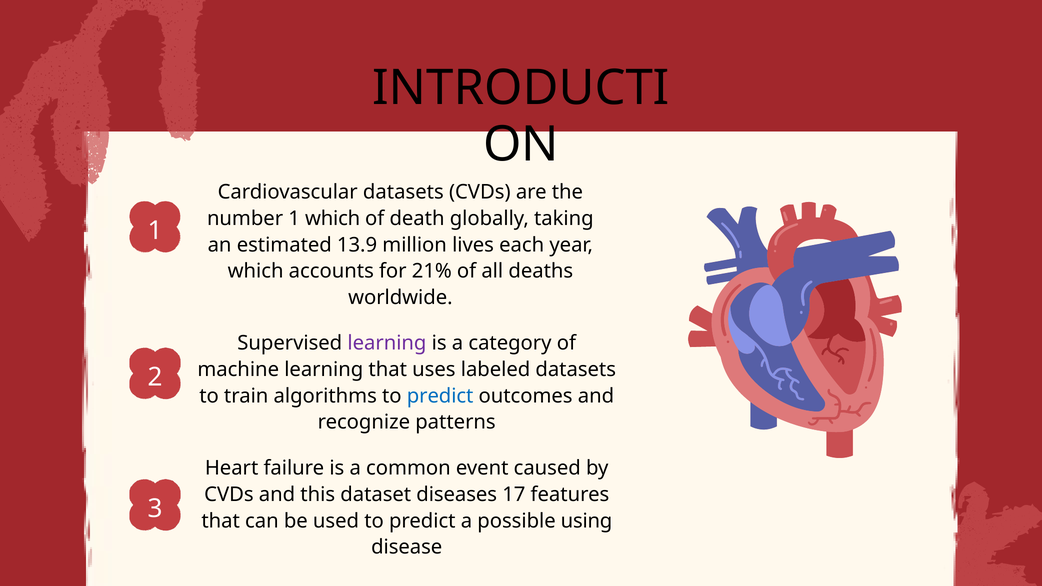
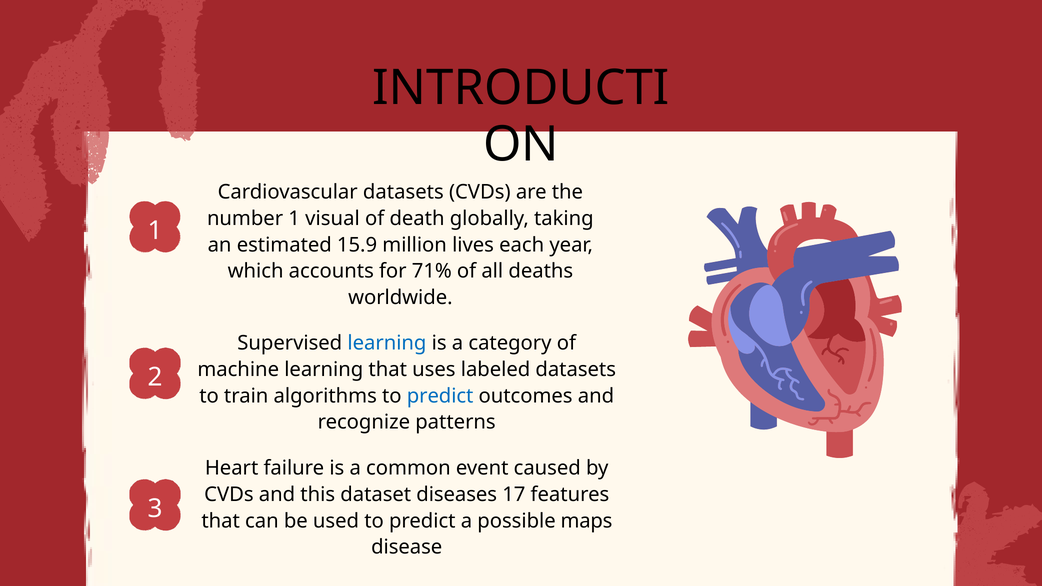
1 which: which -> visual (333, 219)
13.9: 13.9 -> 15.9 (357, 245)
21%: 21% -> 71% (432, 271)
learning colour: purple -> blue (387, 343)
using: using -> maps (586, 521)
